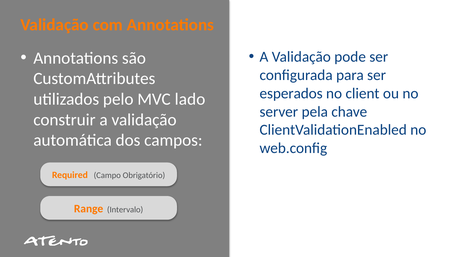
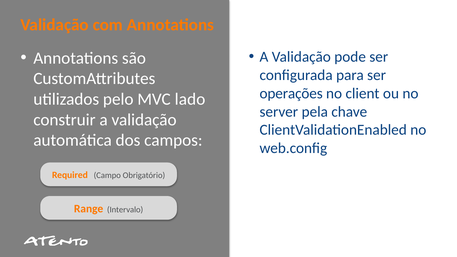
esperados: esperados -> operações (291, 93)
